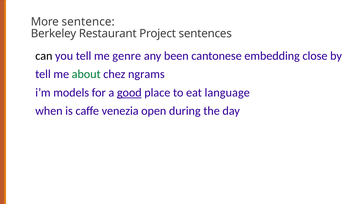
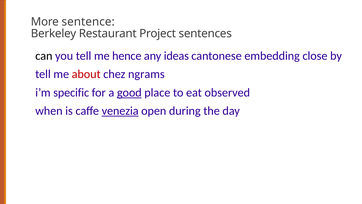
genre: genre -> hence (127, 56)
been: been -> ideas (176, 56)
about colour: green -> red (86, 74)
models: models -> specific (71, 92)
language: language -> observed (227, 92)
venezia underline: none -> present (120, 111)
